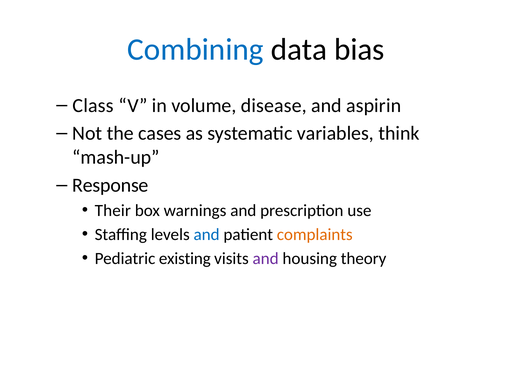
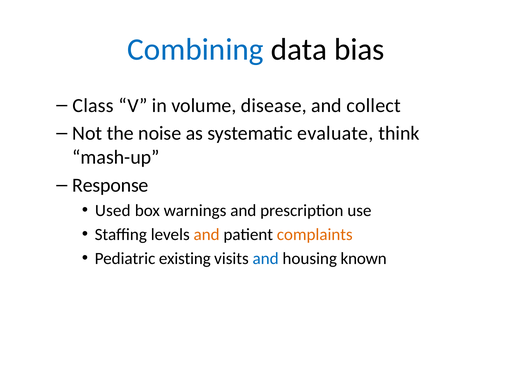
aspirin: aspirin -> collect (374, 106)
cases: cases -> noise (160, 133)
variables: variables -> evaluate (335, 133)
Their: Their -> Used (113, 211)
and colour: blue -> orange (207, 235)
and colour: purple -> blue (266, 258)
theory: theory -> known (364, 258)
